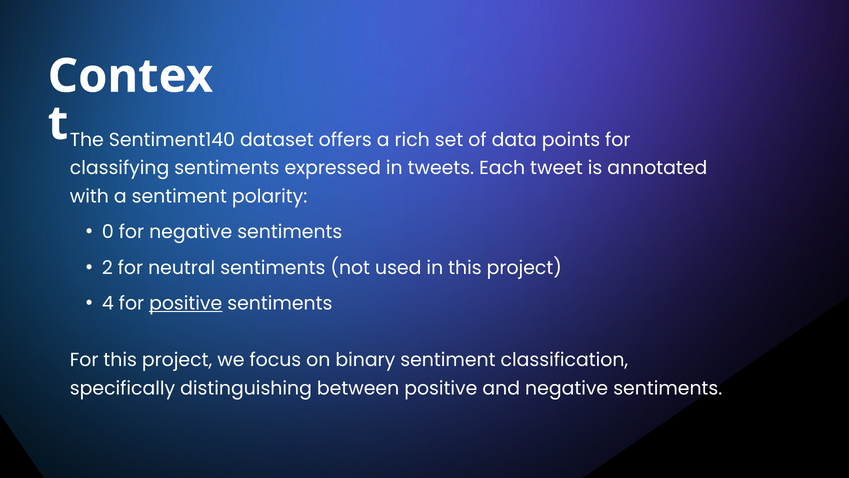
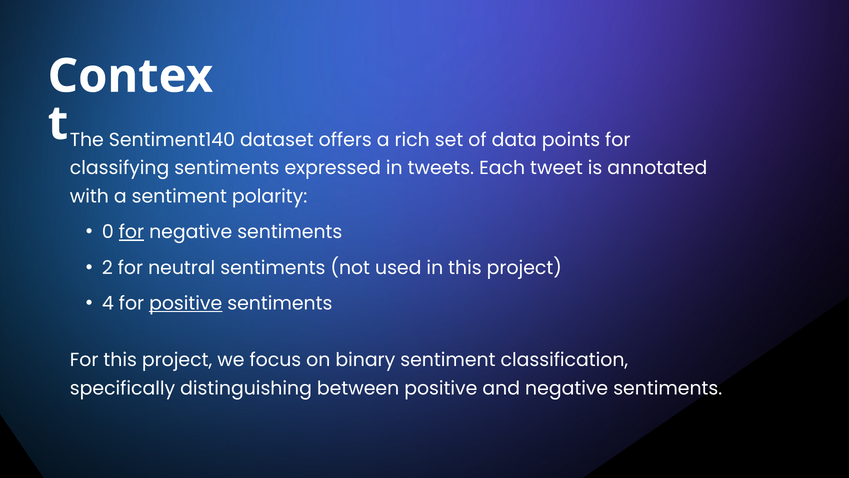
for underline: none -> present (131, 232)
